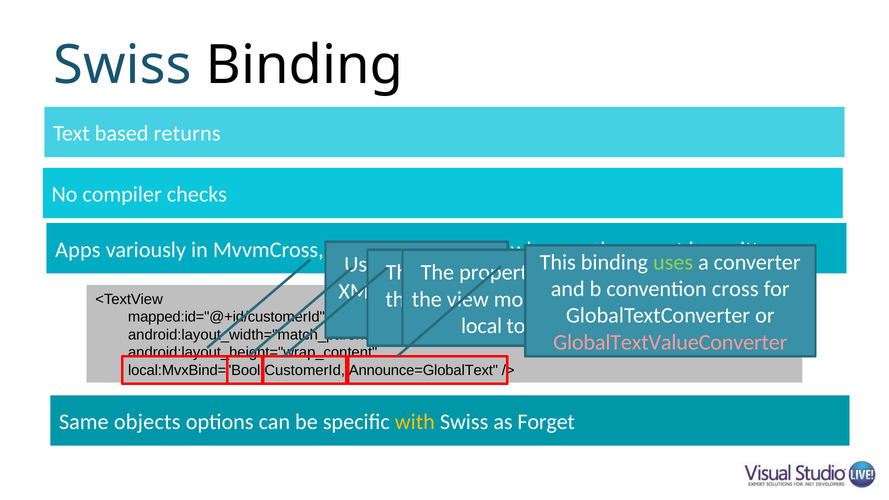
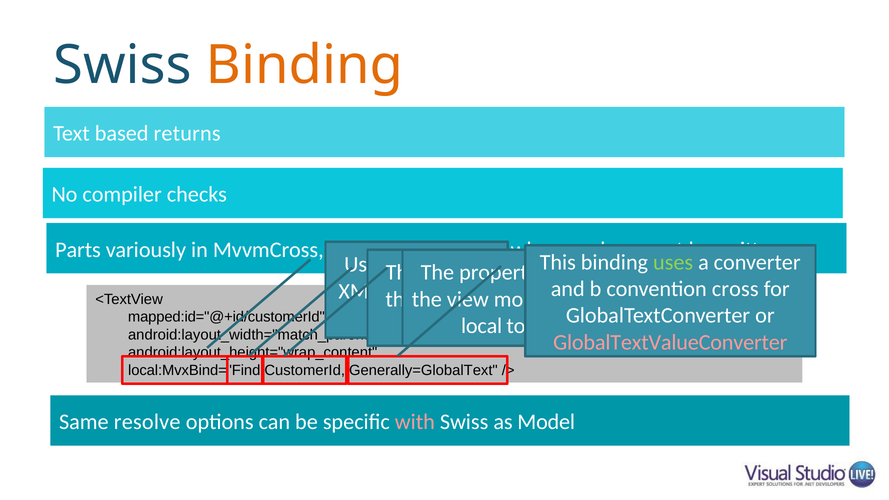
Binding colour: black -> orange (305, 65)
Apps: Apps -> Parts (78, 250)
local:MvxBind="Bool: local:MvxBind="Bool -> local:MvxBind="Find (194, 370)
Announce=GlobalText: Announce=GlobalText -> Generally=GlobalText (423, 370)
objects: objects -> resolve (147, 422)
with colour: yellow -> pink (415, 422)
as Forget: Forget -> Model (546, 422)
